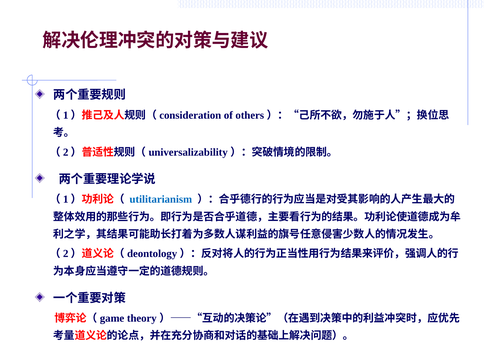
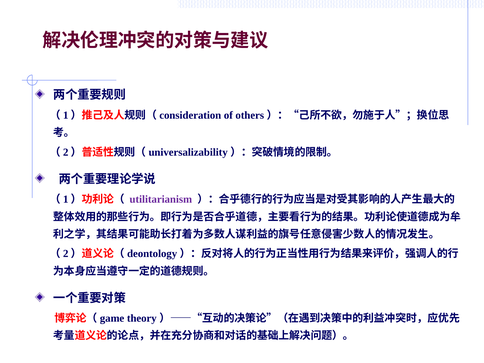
utilitarianism colour: blue -> purple (161, 199)
